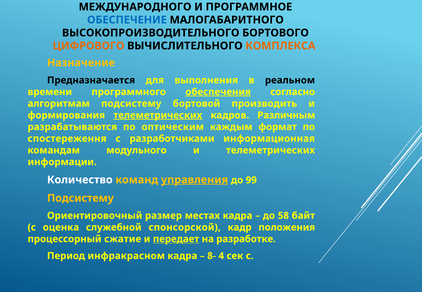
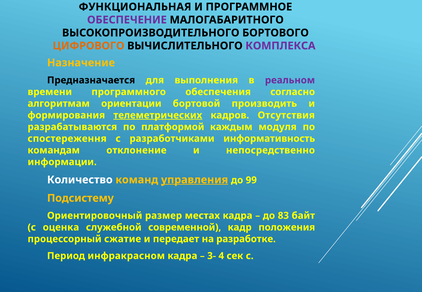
МЕЖДУНАРОДНОГО: МЕЖДУНАРОДНОГО -> ФУНКЦИОНАЛЬНАЯ (135, 7)
ОБЕСПЕЧЕНИЕ colour: blue -> purple (127, 20)
КОМПЛЕКСА colour: orange -> purple (280, 46)
реальном colour: black -> purple (290, 80)
обеспечения underline: present -> none (218, 92)
алгоритмам подсистему: подсистему -> ориентации (131, 104)
Различным: Различным -> Отсутствия (286, 115)
оптическим: оптическим -> платформой (173, 127)
формат: формат -> модуля (278, 127)
информационная: информационная -> информативность (269, 139)
модульного: модульного -> отклонение (136, 150)
и телеметрических: телеметрических -> непосредственно (270, 150)
58: 58 -> 83 (283, 216)
спонсорской: спонсорской -> современной (185, 227)
передает underline: present -> none (176, 239)
8-: 8- -> 3- (212, 256)
